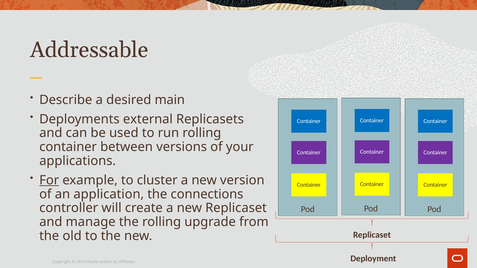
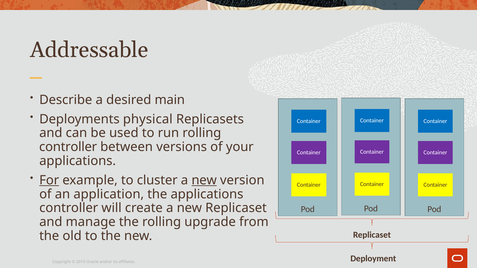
external: external -> physical (148, 119)
container: container -> controller (68, 147)
new underline: none -> present (204, 180)
the connections: connections -> applications (207, 194)
